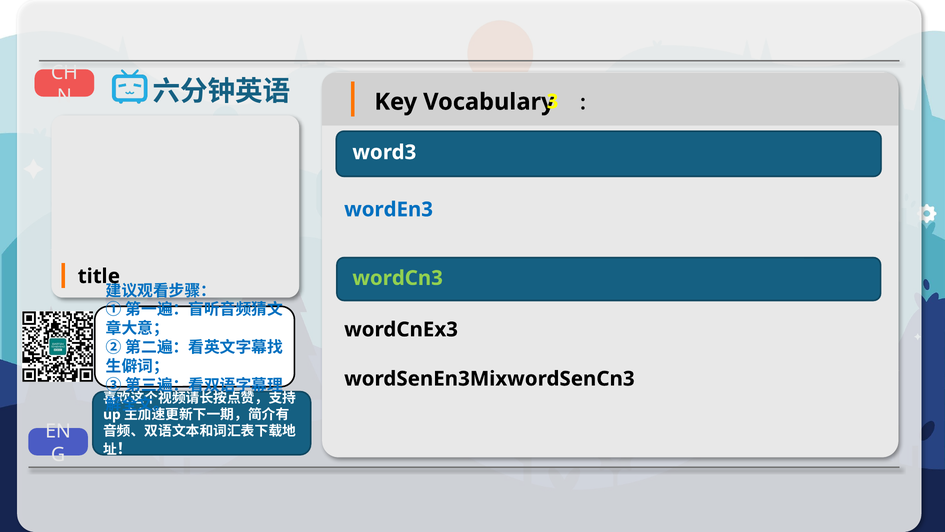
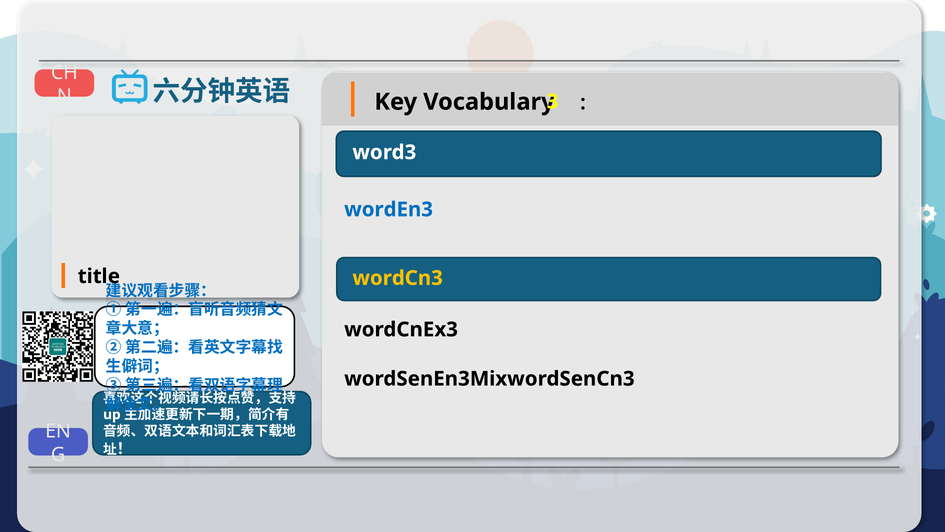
wordCn3 colour: light green -> yellow (398, 278)
